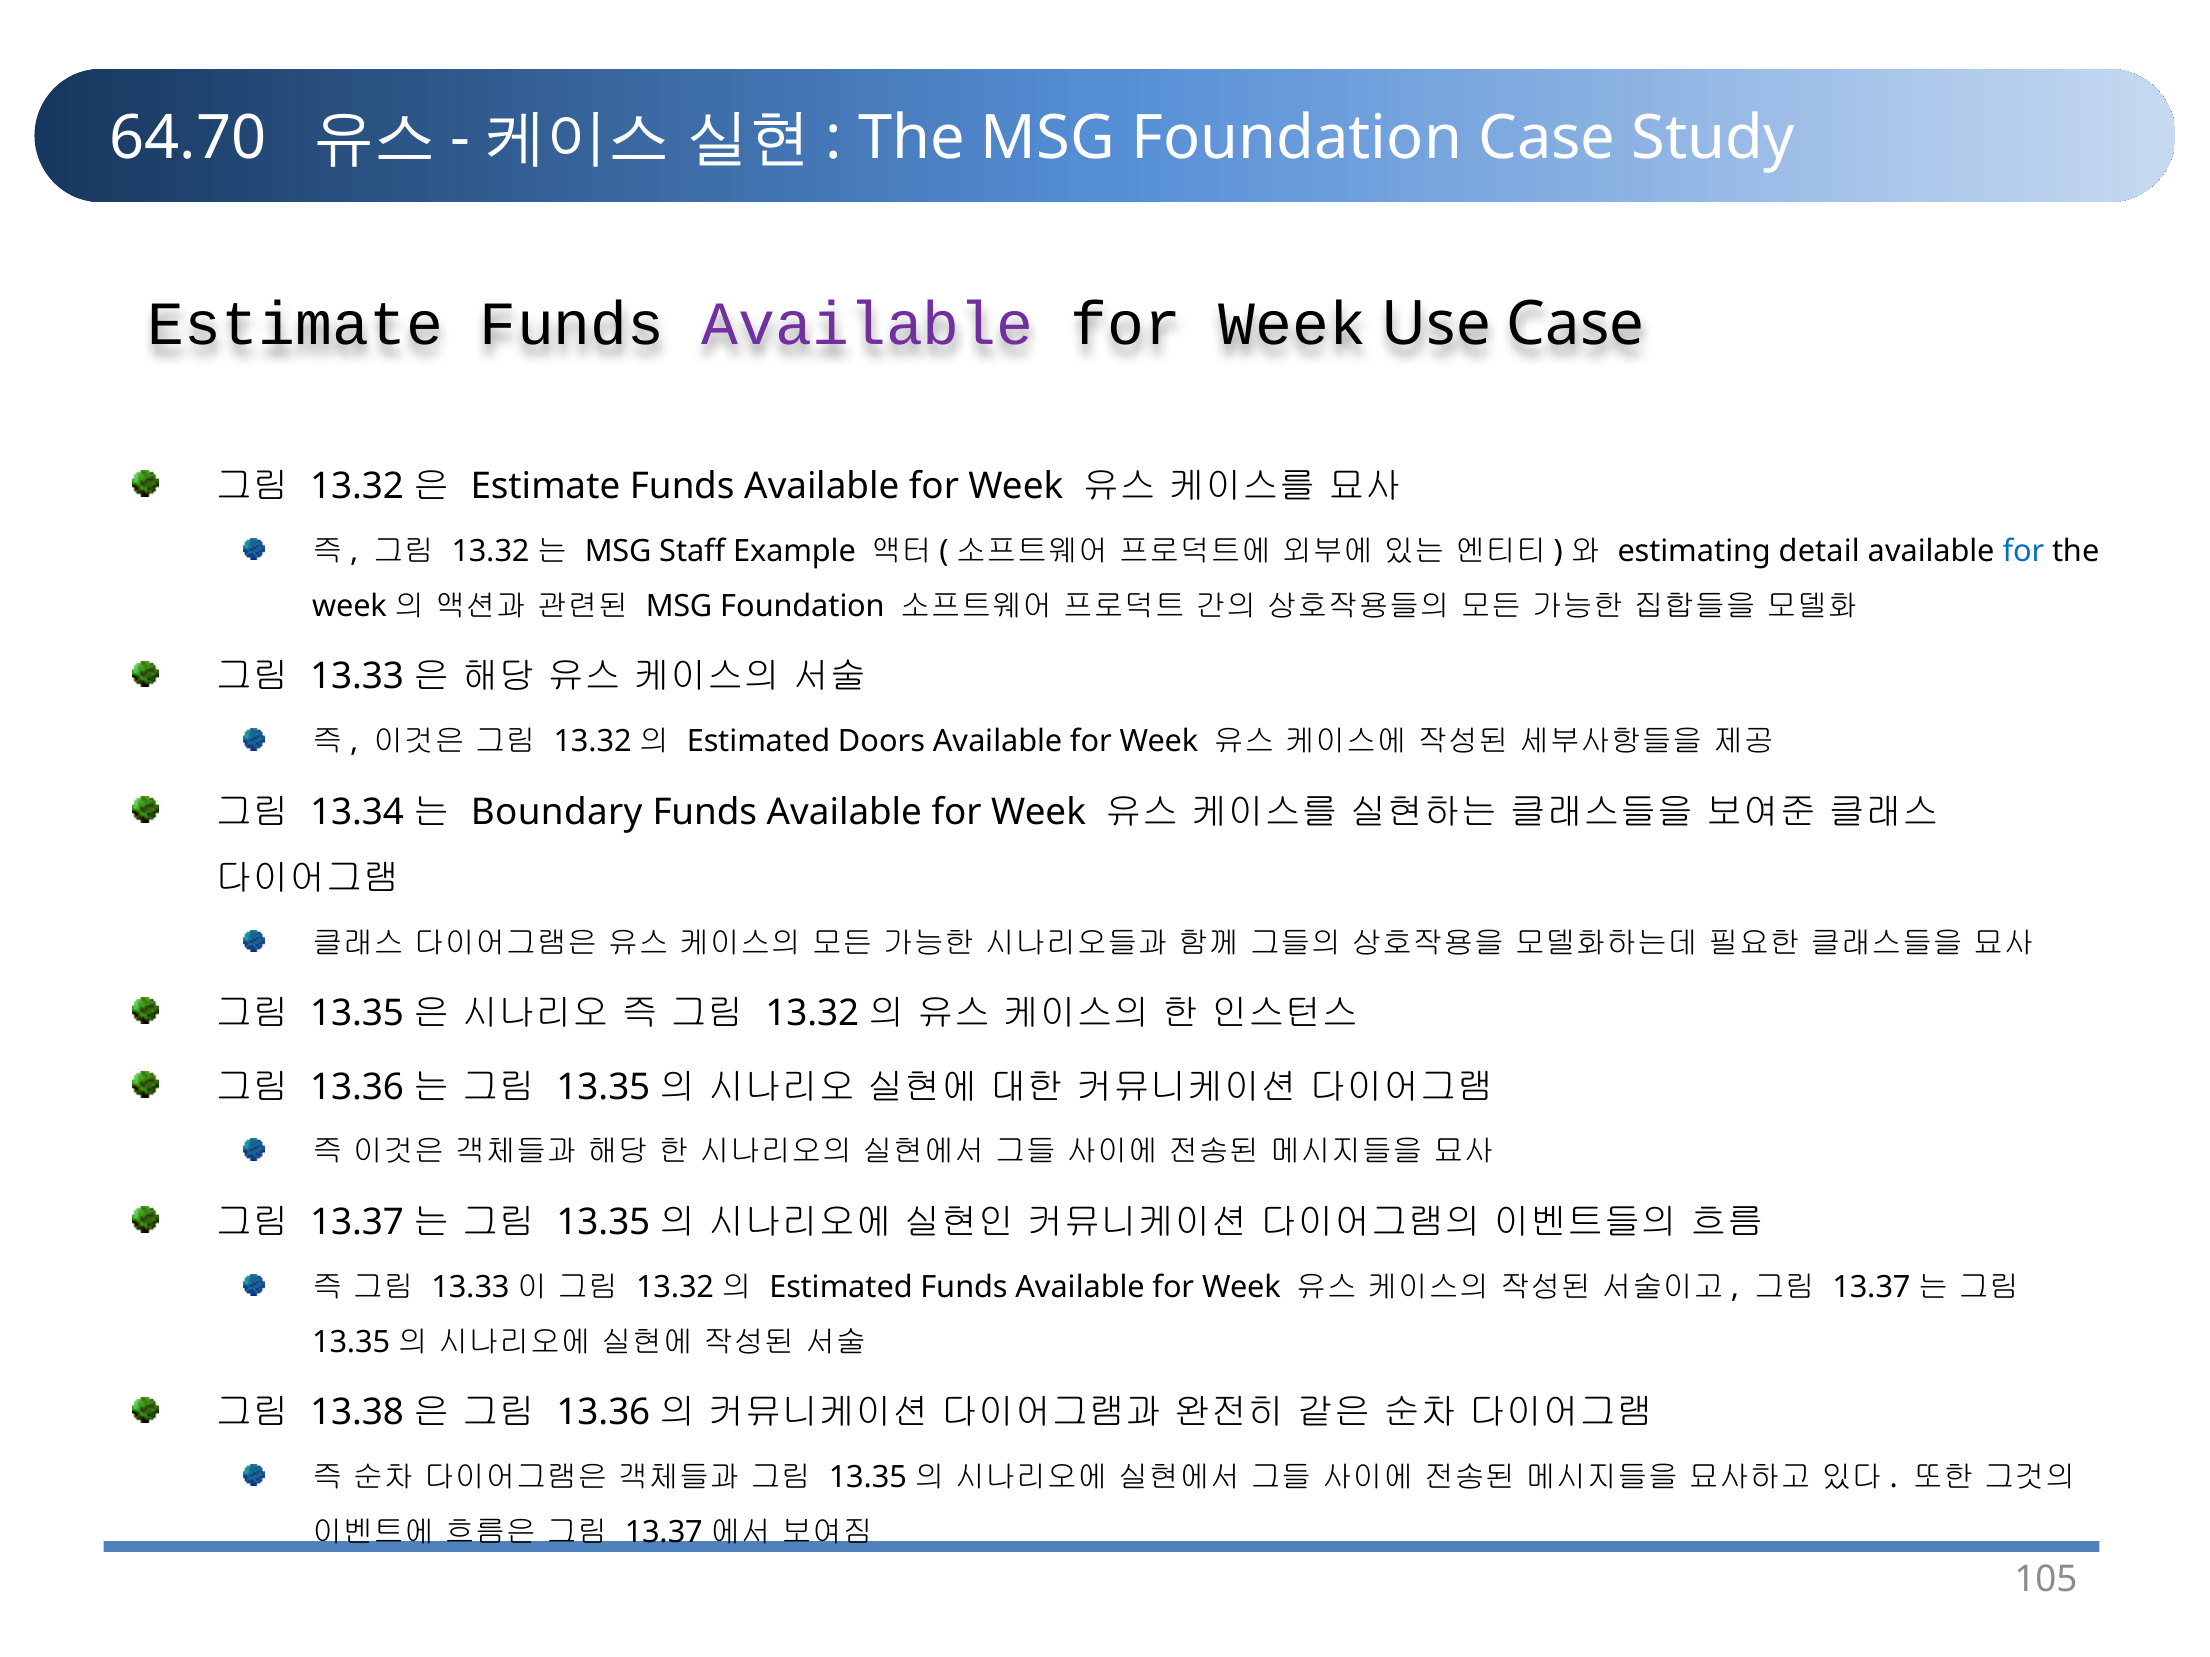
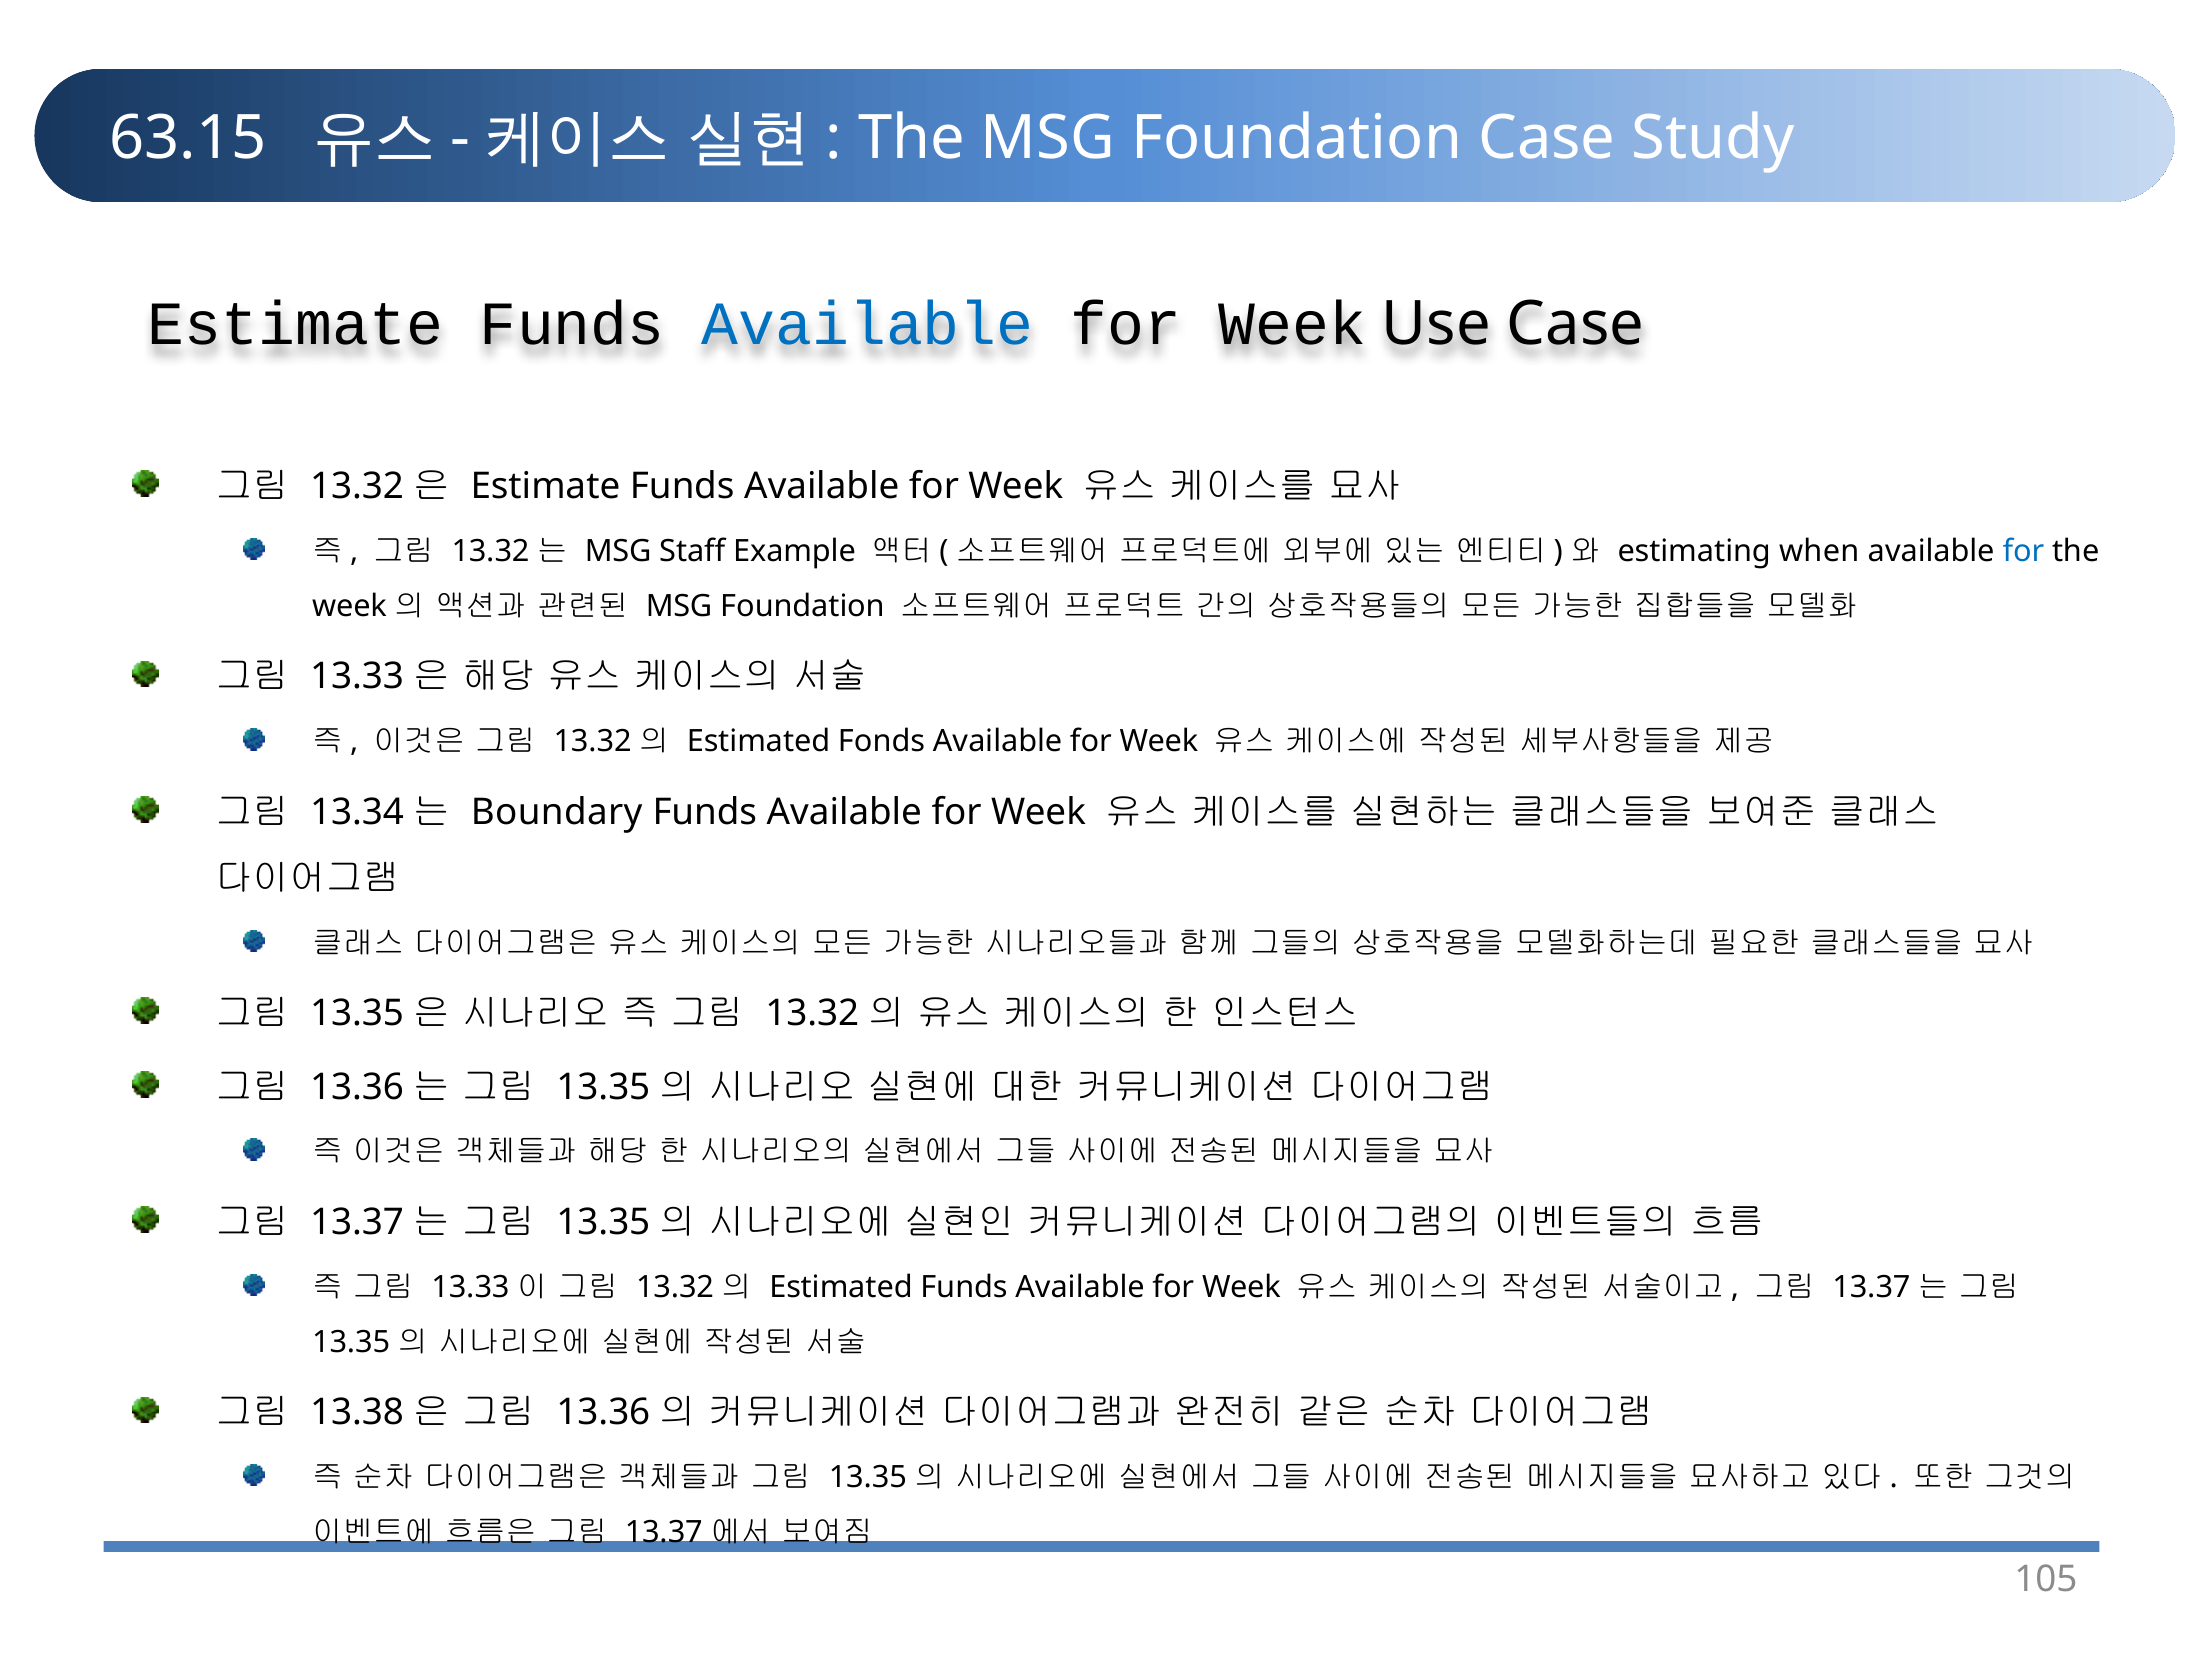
64.70: 64.70 -> 63.15 (188, 139)
Available colour: purple -> blue (868, 324)
detail: detail -> when (1819, 551)
Doors: Doors -> Fonds (882, 742)
